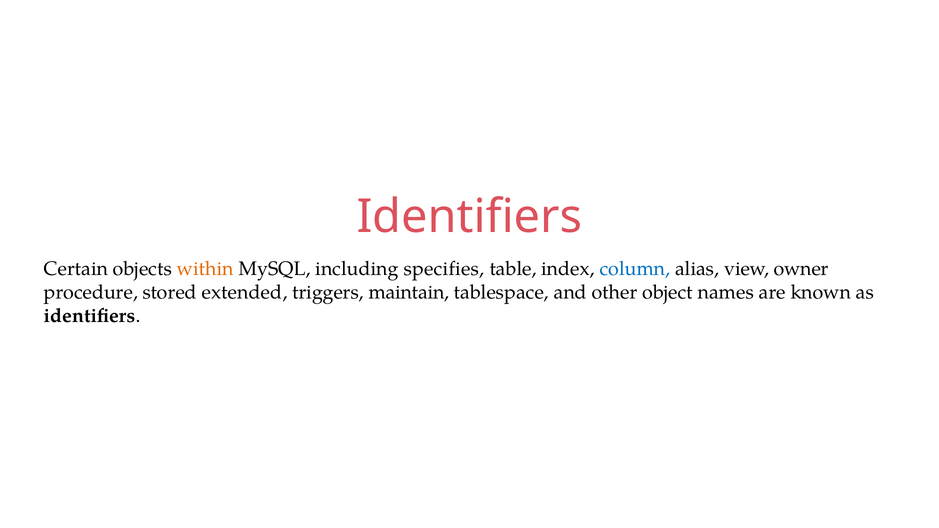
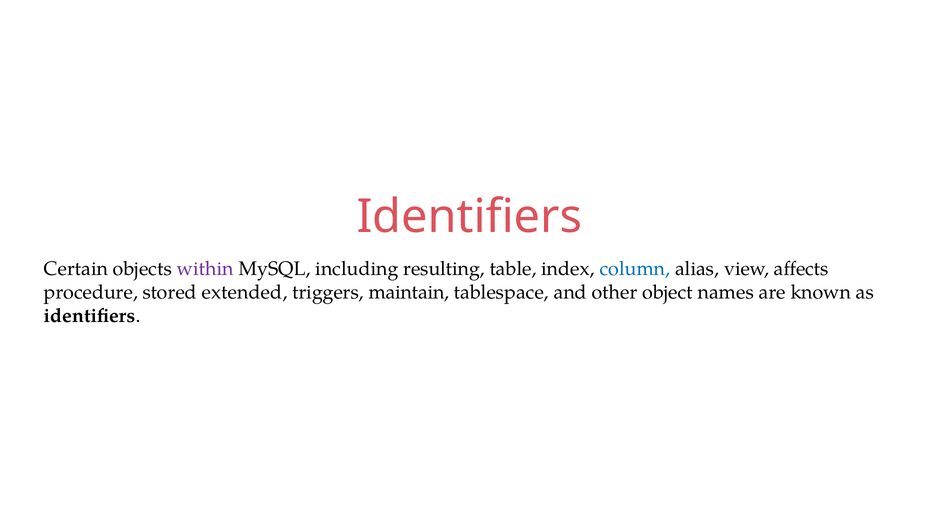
within colour: orange -> purple (205, 269)
specifies: specifies -> resulting (444, 269)
owner: owner -> affects (801, 269)
